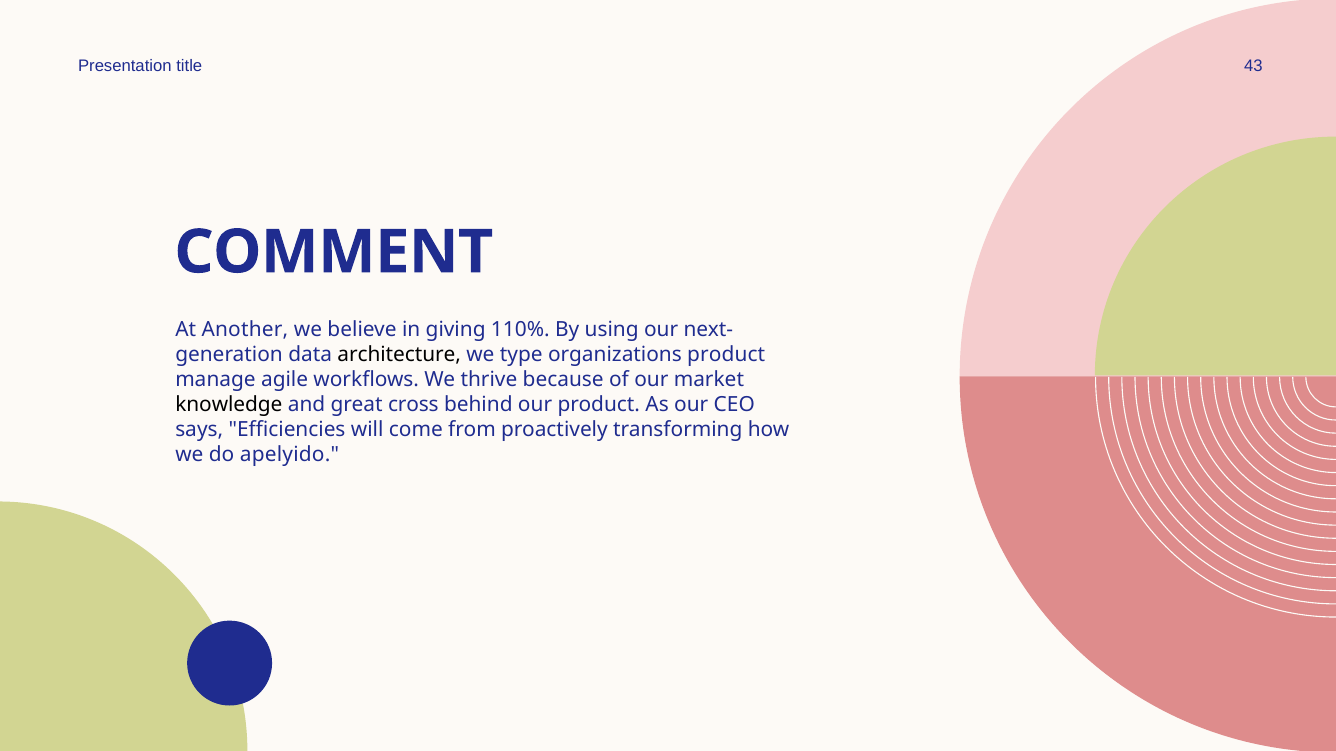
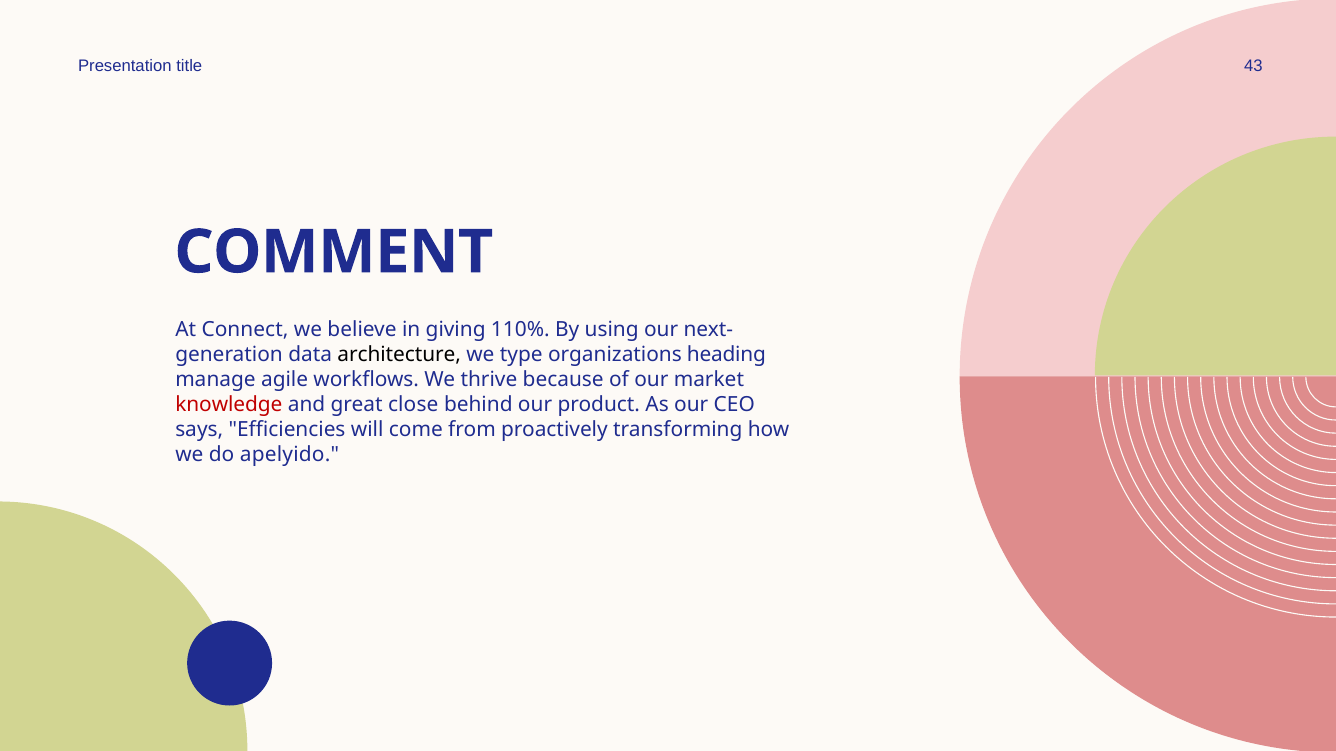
Another: Another -> Connect (245, 330)
organizations product: product -> heading (726, 355)
knowledge colour: black -> red (229, 405)
cross: cross -> close (413, 405)
